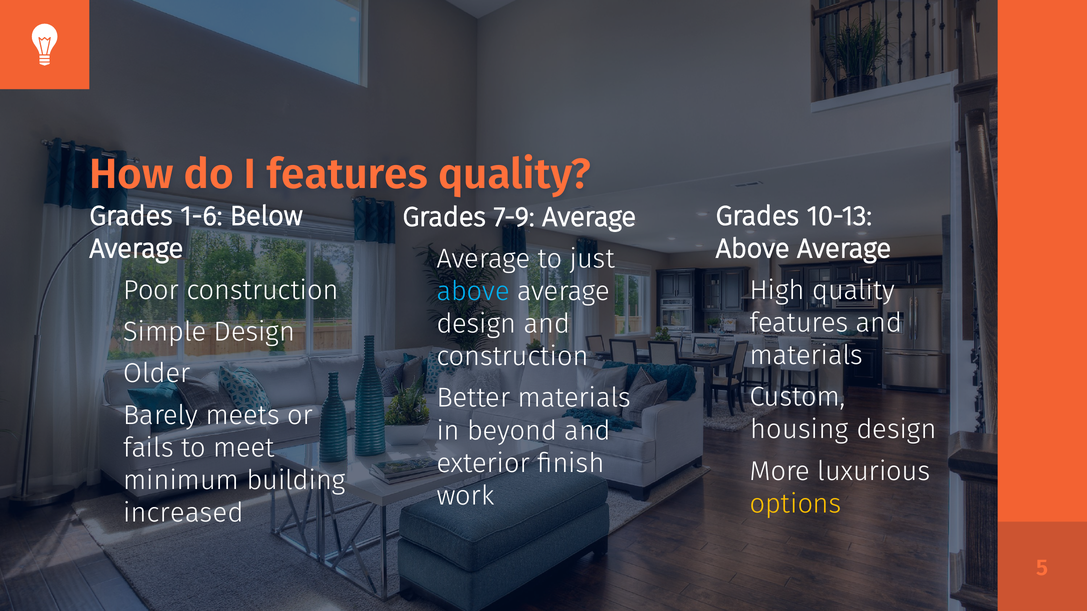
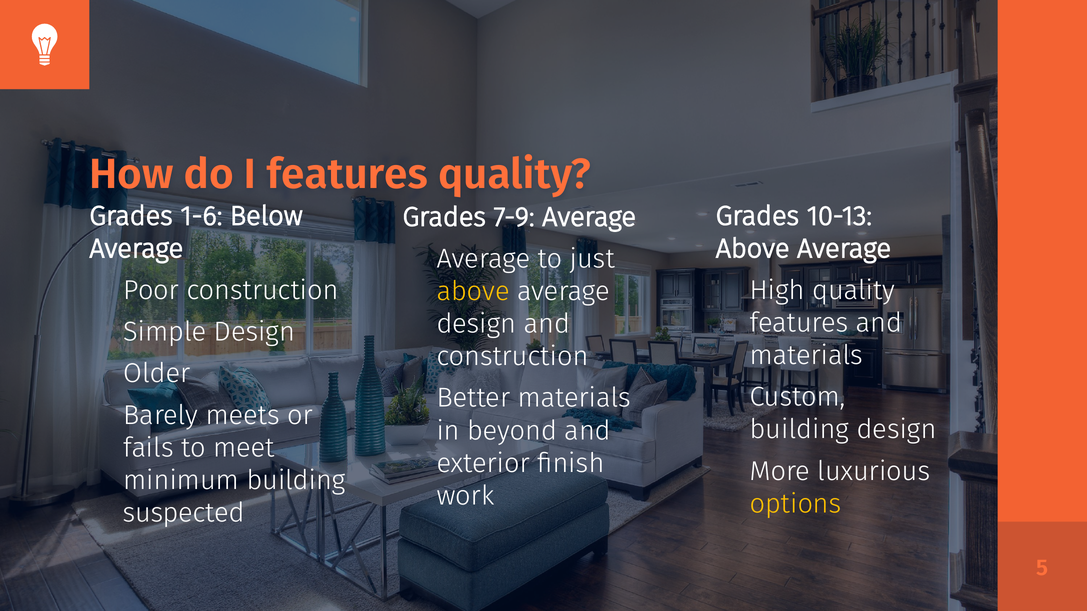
above colour: light blue -> yellow (473, 291)
housing: housing -> building (799, 430)
increased: increased -> suspected (184, 513)
